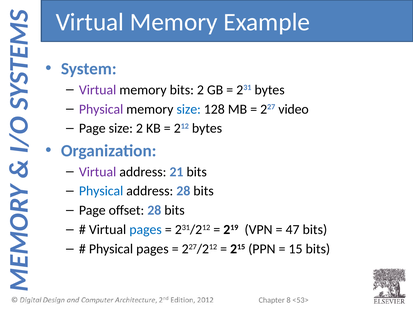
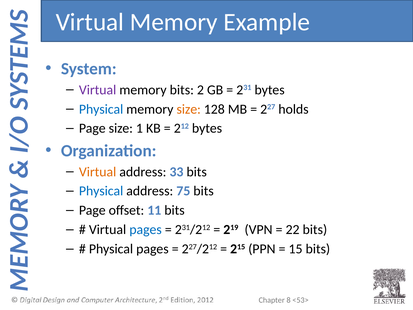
Physical colour: purple -> blue (101, 109)
size colour: blue -> orange (189, 109)
video: video -> holds (293, 109)
size 2: 2 -> 1 (139, 128)
Virtual colour: purple -> orange (98, 172)
21: 21 -> 33 (176, 172)
address 28: 28 -> 75 (183, 191)
offset 28: 28 -> 11 (154, 210)
47: 47 -> 22 (293, 229)
